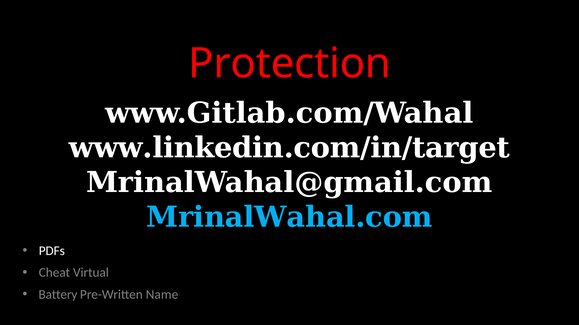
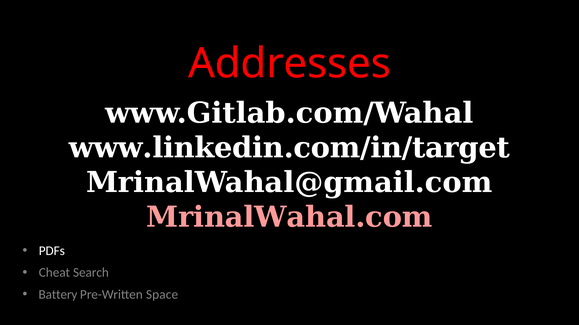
Protection: Protection -> Addresses (290, 64)
MrinalWahal.com colour: light blue -> pink (289, 218)
Virtual: Virtual -> Search (91, 273)
Name: Name -> Space (162, 295)
